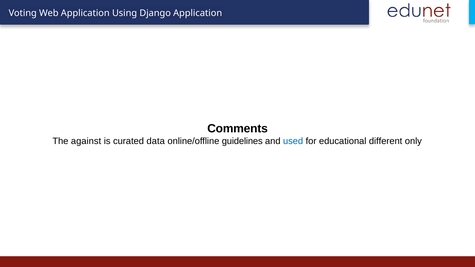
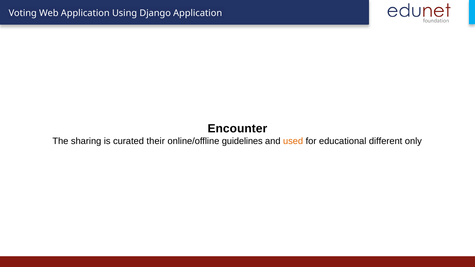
Comments: Comments -> Encounter (237, 129)
against: against -> sharing (86, 141)
data: data -> their (156, 141)
used colour: blue -> orange (293, 141)
